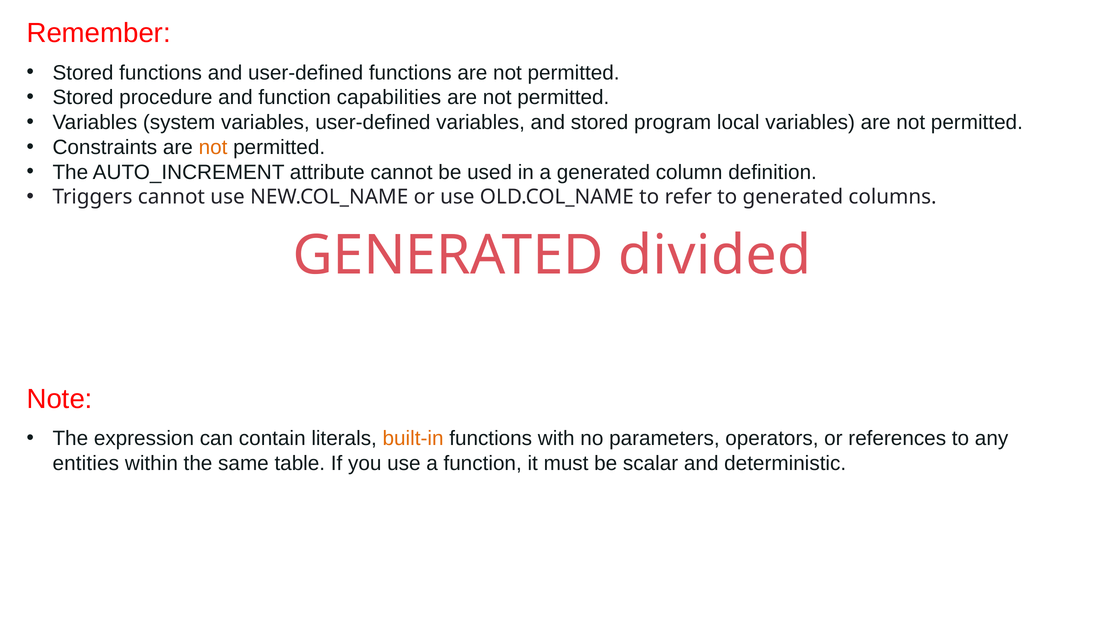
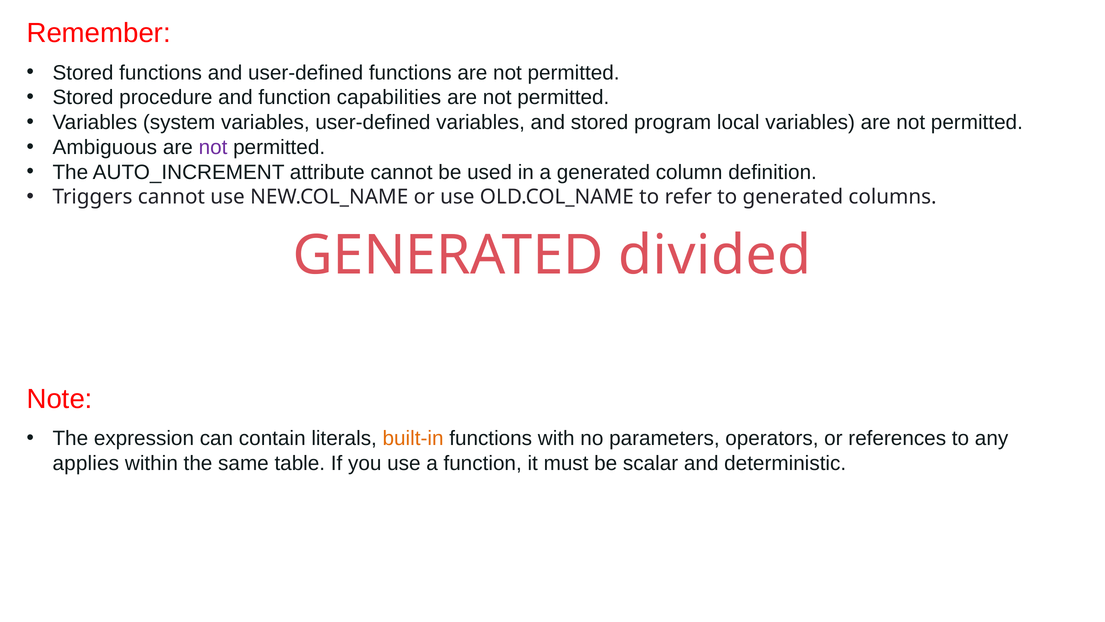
Constraints: Constraints -> Ambiguous (105, 147)
not colour: orange -> purple (213, 147)
entities: entities -> applies (86, 463)
